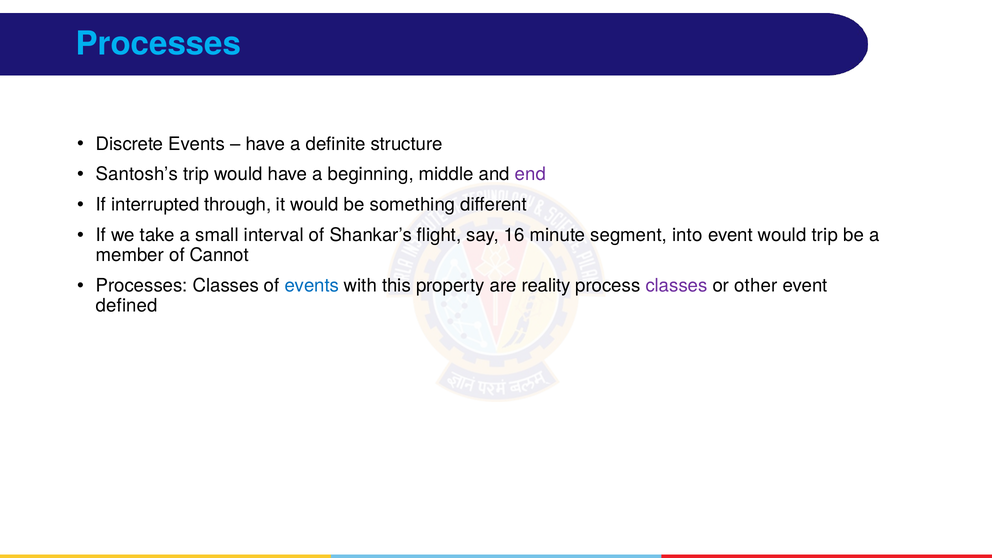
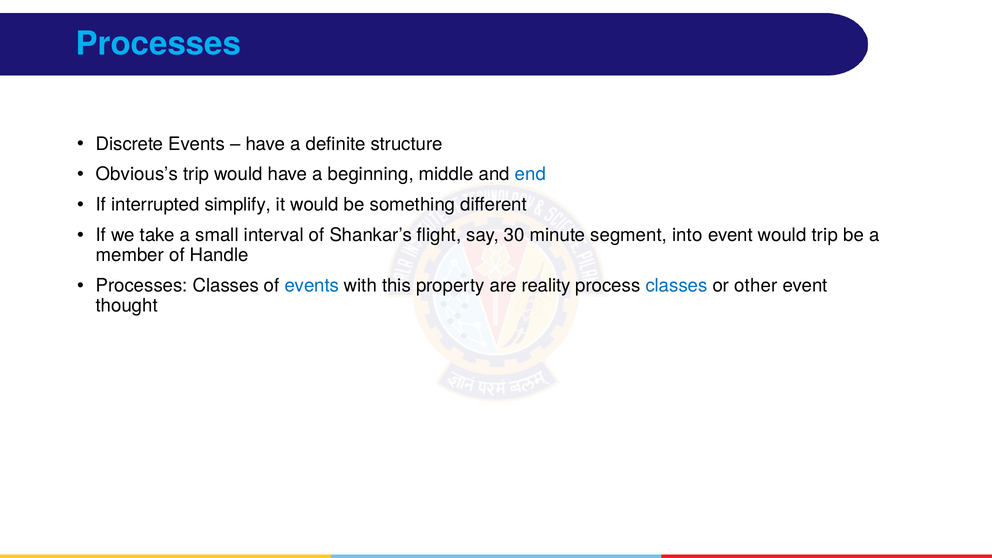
Santosh’s: Santosh’s -> Obvious’s (137, 174)
end colour: purple -> blue (530, 174)
through: through -> simplify (238, 205)
16: 16 -> 30 (514, 235)
Cannot: Cannot -> Handle (219, 255)
classes colour: purple -> blue (676, 286)
defined: defined -> thought (127, 306)
